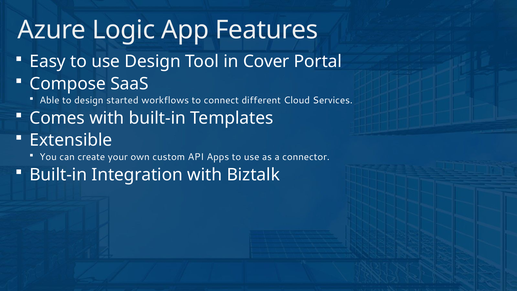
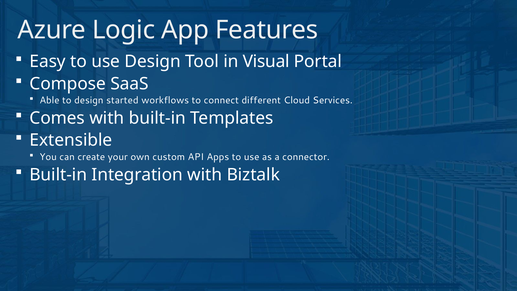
Cover: Cover -> Visual (266, 62)
